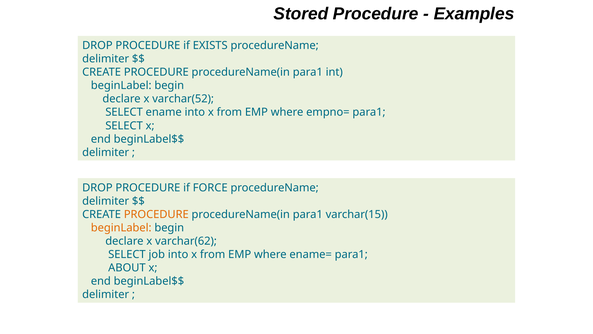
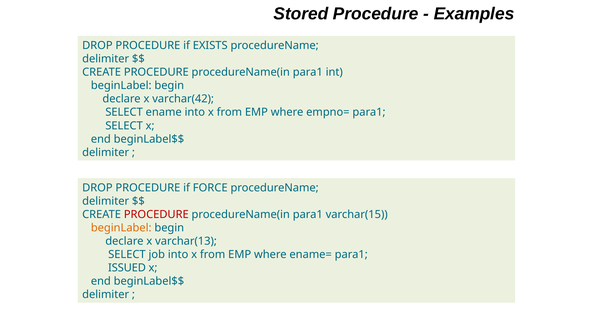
varchar(52: varchar(52 -> varchar(42 (183, 99)
PROCEDURE colour: orange -> red (156, 214)
varchar(62: varchar(62 -> varchar(13 (186, 241)
ABOUT: ABOUT -> ISSUED (127, 268)
